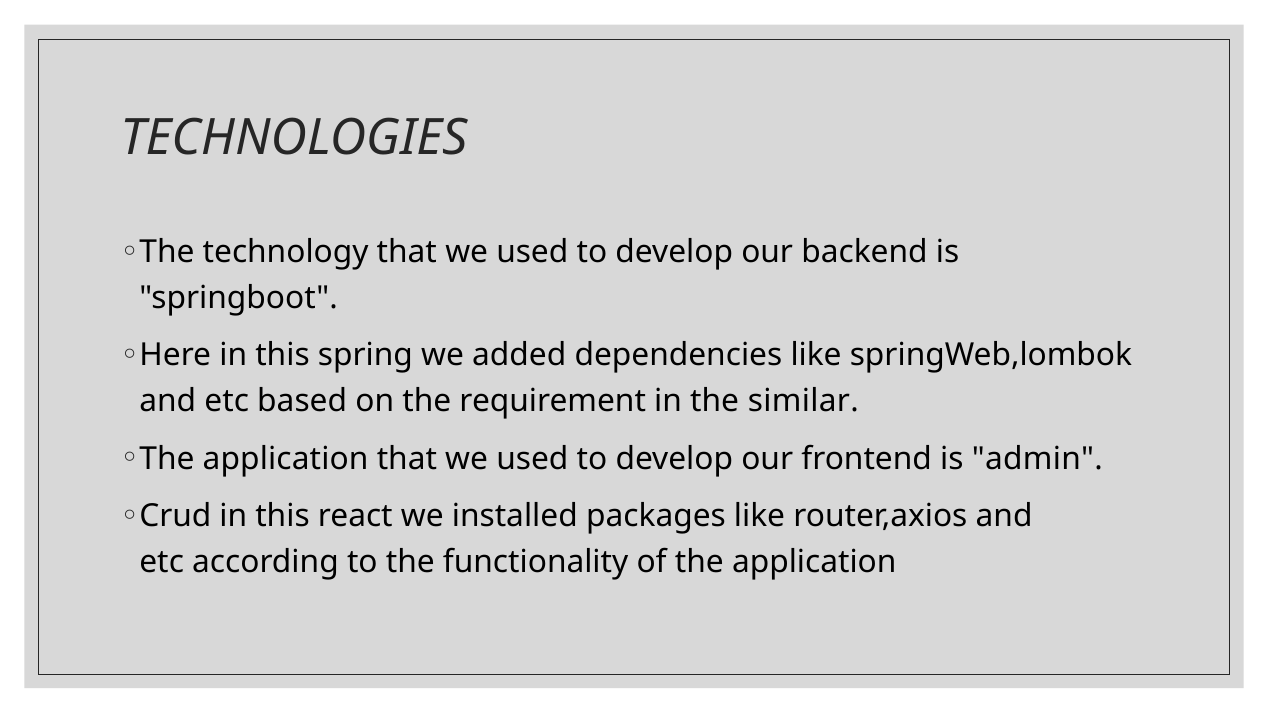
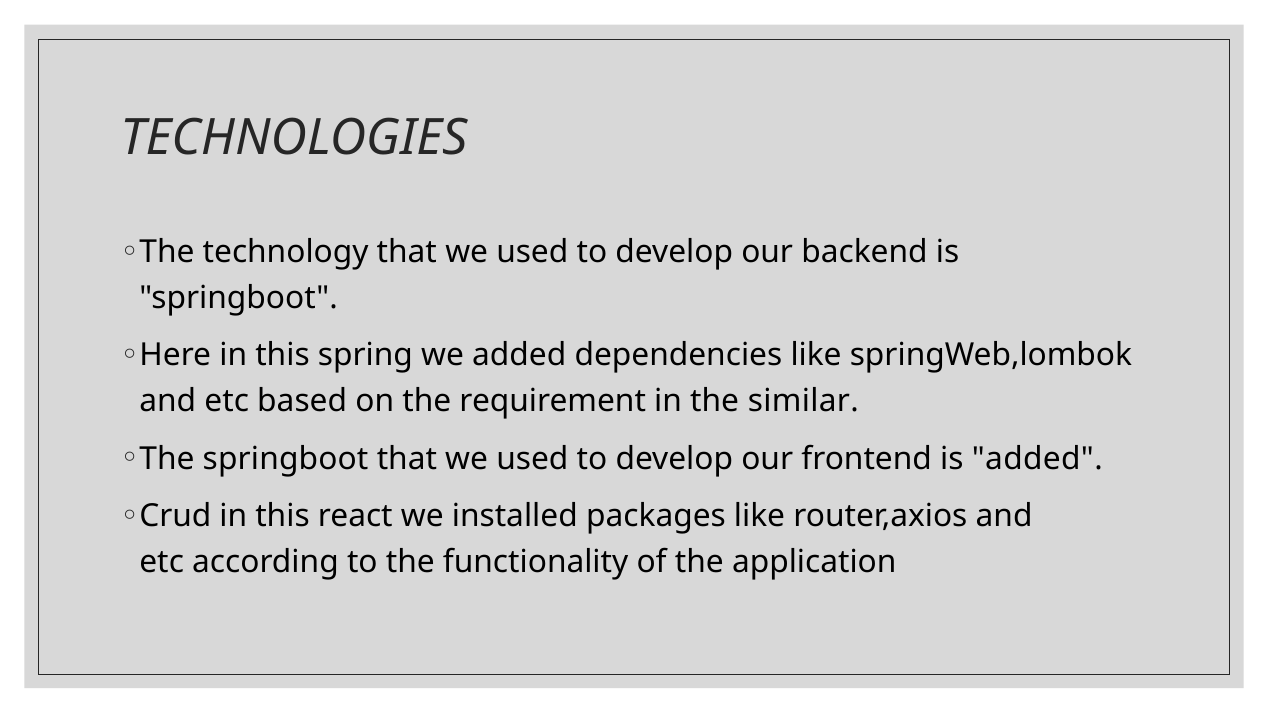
application: application -> springboot (286, 459)
is admin: admin -> added (1037, 459)
